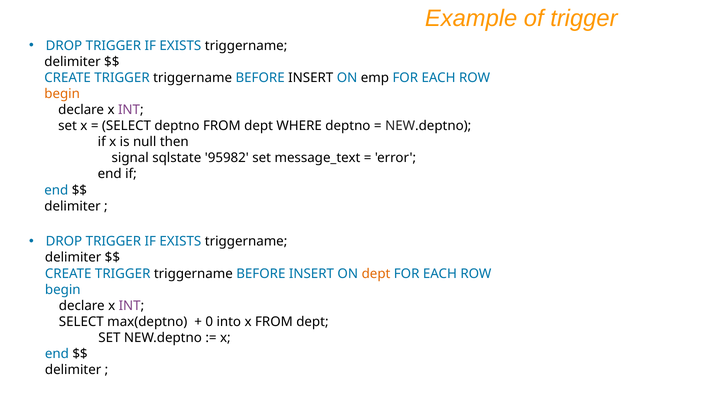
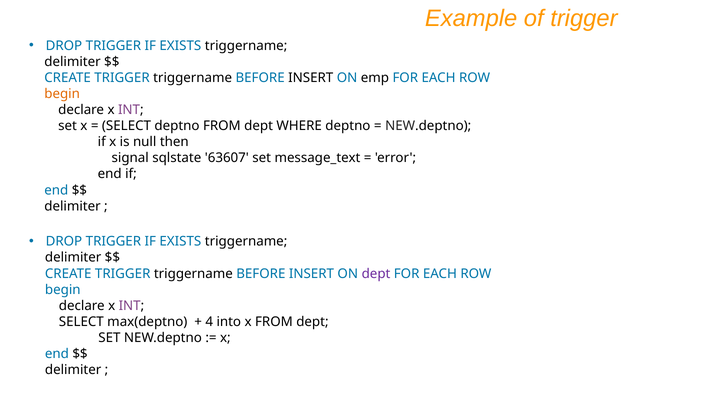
95982: 95982 -> 63607 (227, 158)
dept colour: orange -> purple (376, 273)
0: 0 -> 4 (209, 321)
